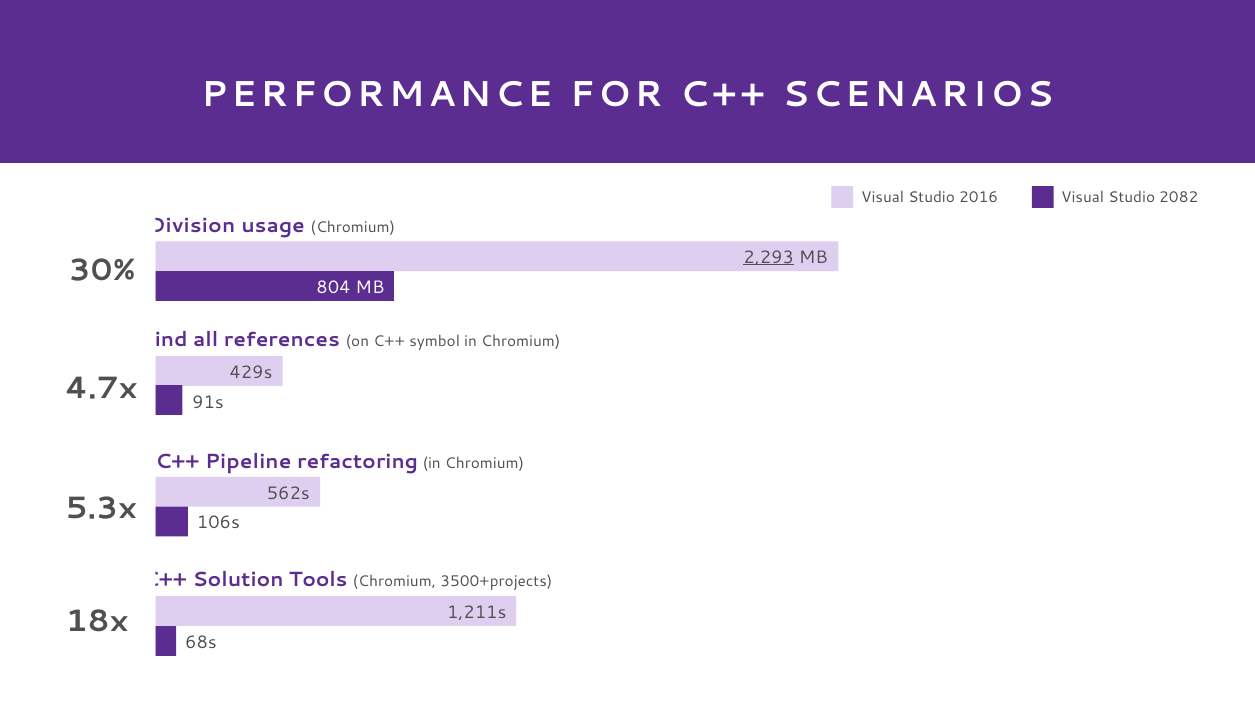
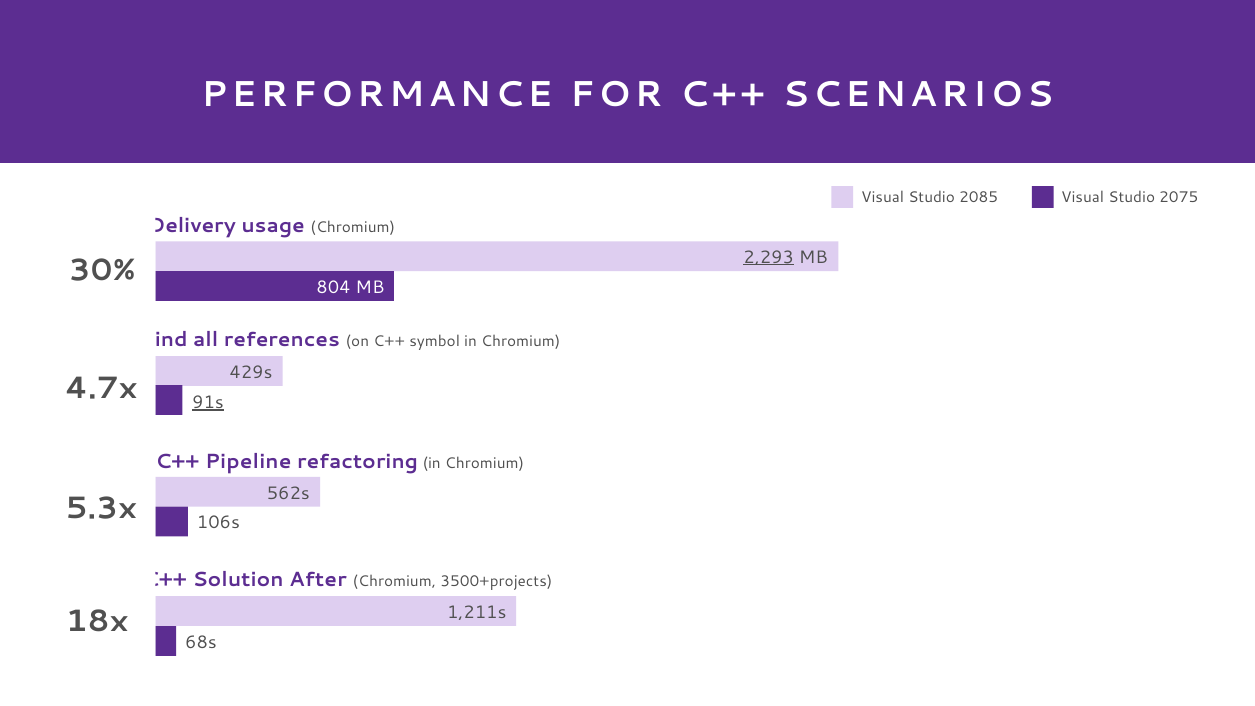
2016: 2016 -> 2085 (979, 197)
2082: 2082 -> 2075 (1179, 197)
Division: Division -> Delivery (192, 226)
91s underline: none -> present (208, 402)
Tools: Tools -> After (318, 579)
